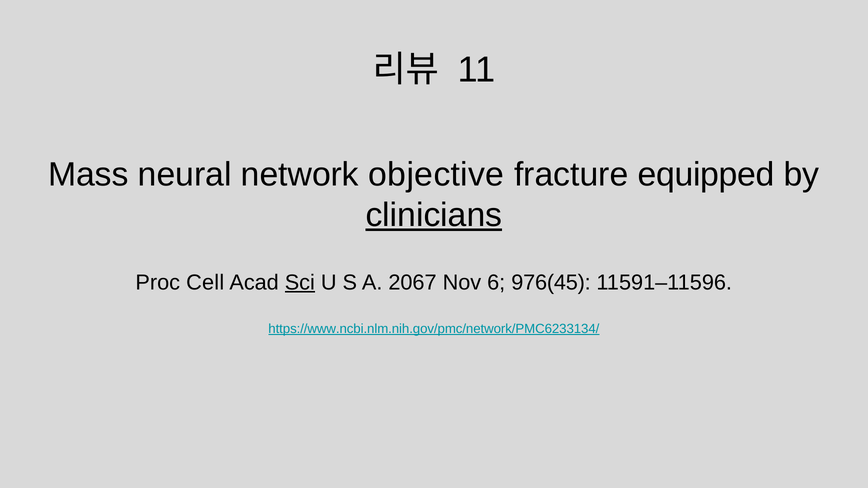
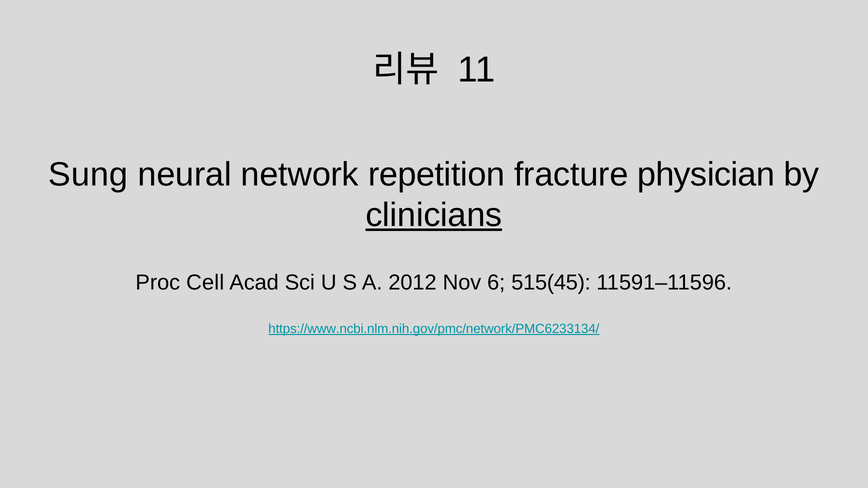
Mass: Mass -> Sung (88, 175)
objective: objective -> repetition (437, 175)
equipped: equipped -> physician (706, 175)
Sci underline: present -> none (300, 283)
2067: 2067 -> 2012 (412, 283)
976(45: 976(45 -> 515(45 (551, 283)
